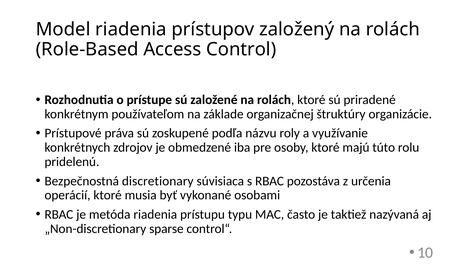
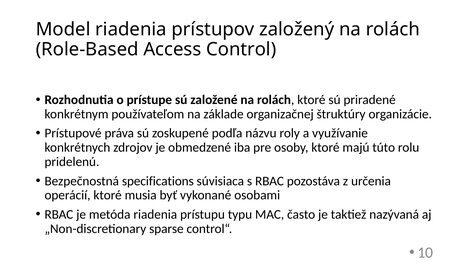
discretionary: discretionary -> specifications (158, 181)
